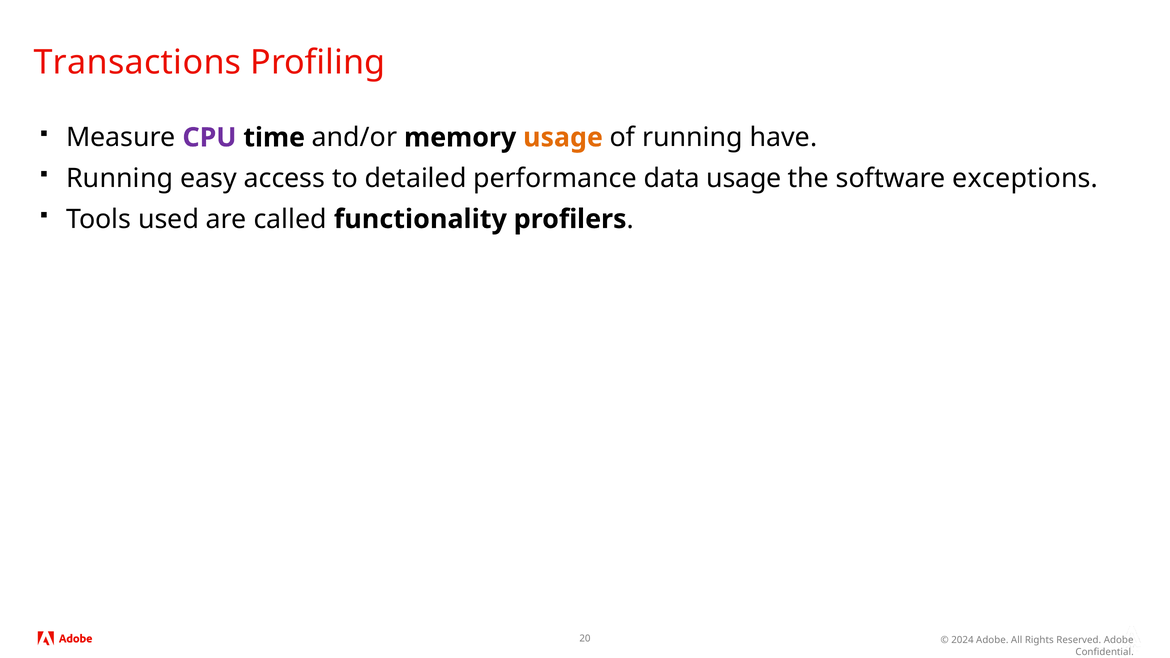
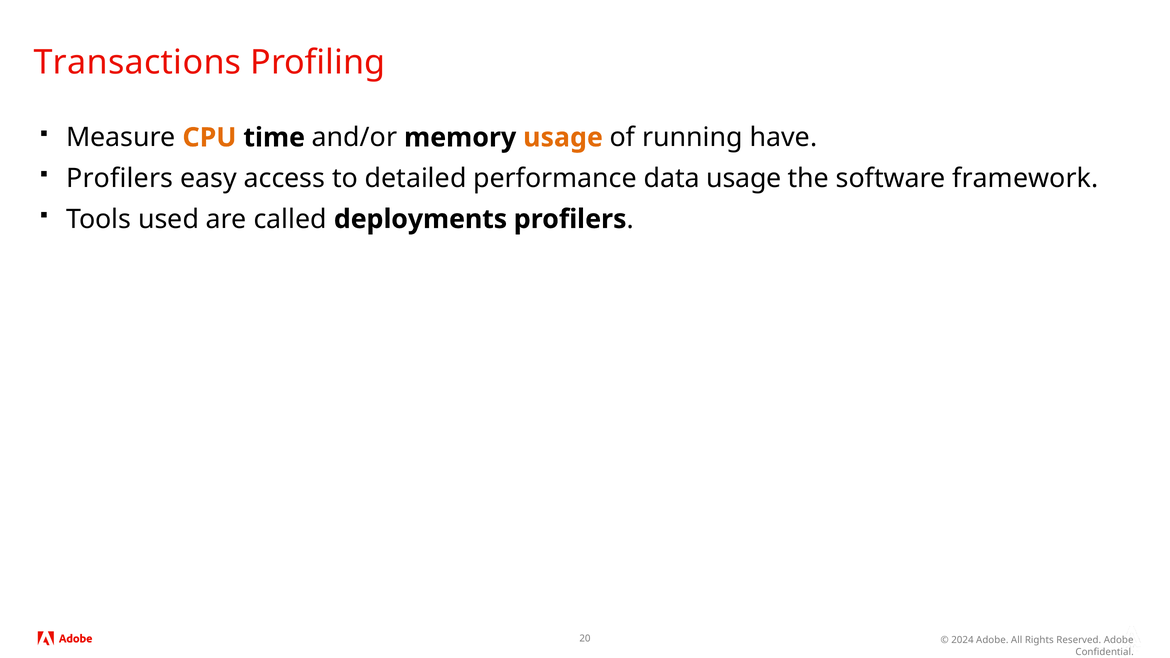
CPU colour: purple -> orange (209, 138)
Running: Running -> Profilers (120, 178)
exceptions: exceptions -> framework (1025, 178)
functionality: functionality -> deployments (420, 219)
